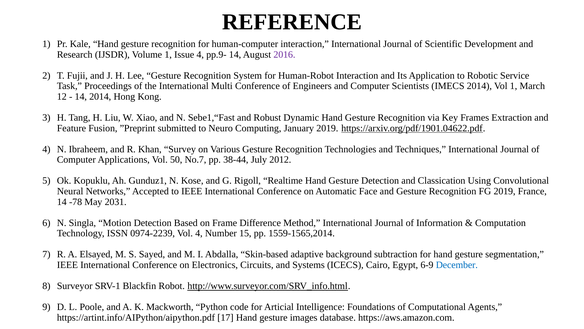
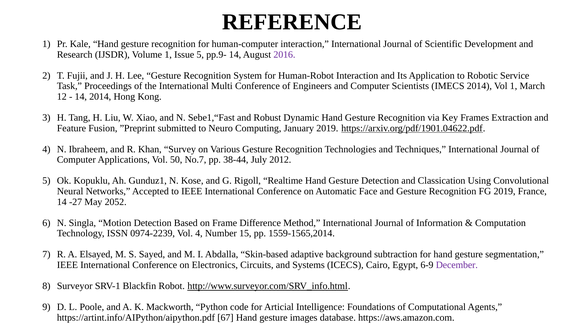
Issue 4: 4 -> 5 (200, 54)
-78: -78 -> -27 (76, 202)
2031: 2031 -> 2052 (116, 202)
December colour: blue -> purple (457, 265)
17: 17 -> 67 (225, 317)
